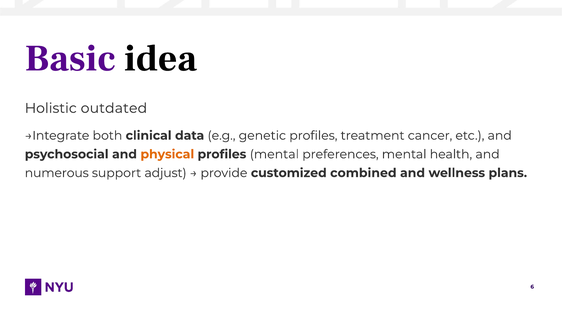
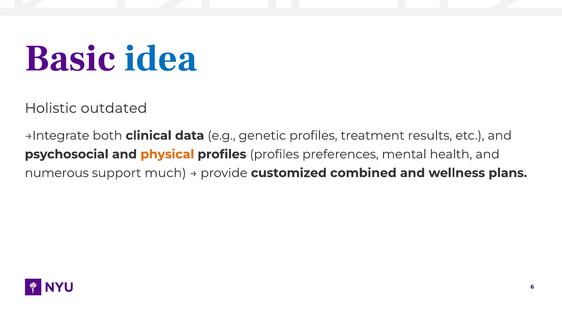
idea colour: black -> blue (161, 58)
cancer: cancer -> results (430, 136)
profiles mental: mental -> profiles (274, 154)
adjust: adjust -> much (165, 173)
